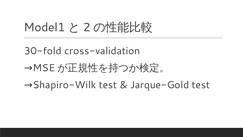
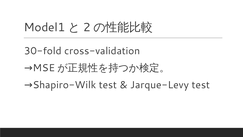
Jarque-Gold: Jarque-Gold -> Jarque-Levy (160, 85)
